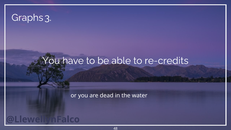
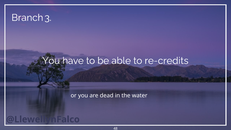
Graphs: Graphs -> Branch (27, 18)
